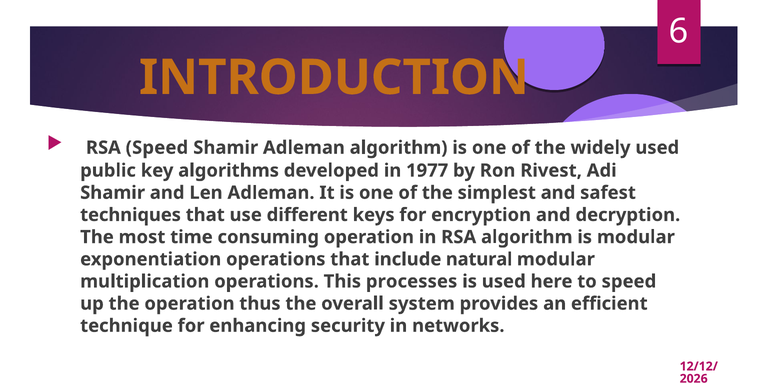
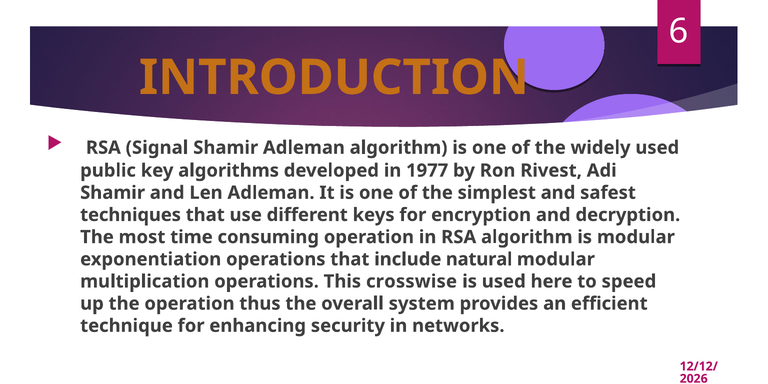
RSA Speed: Speed -> Signal (157, 148)
processes: processes -> crosswise (412, 281)
